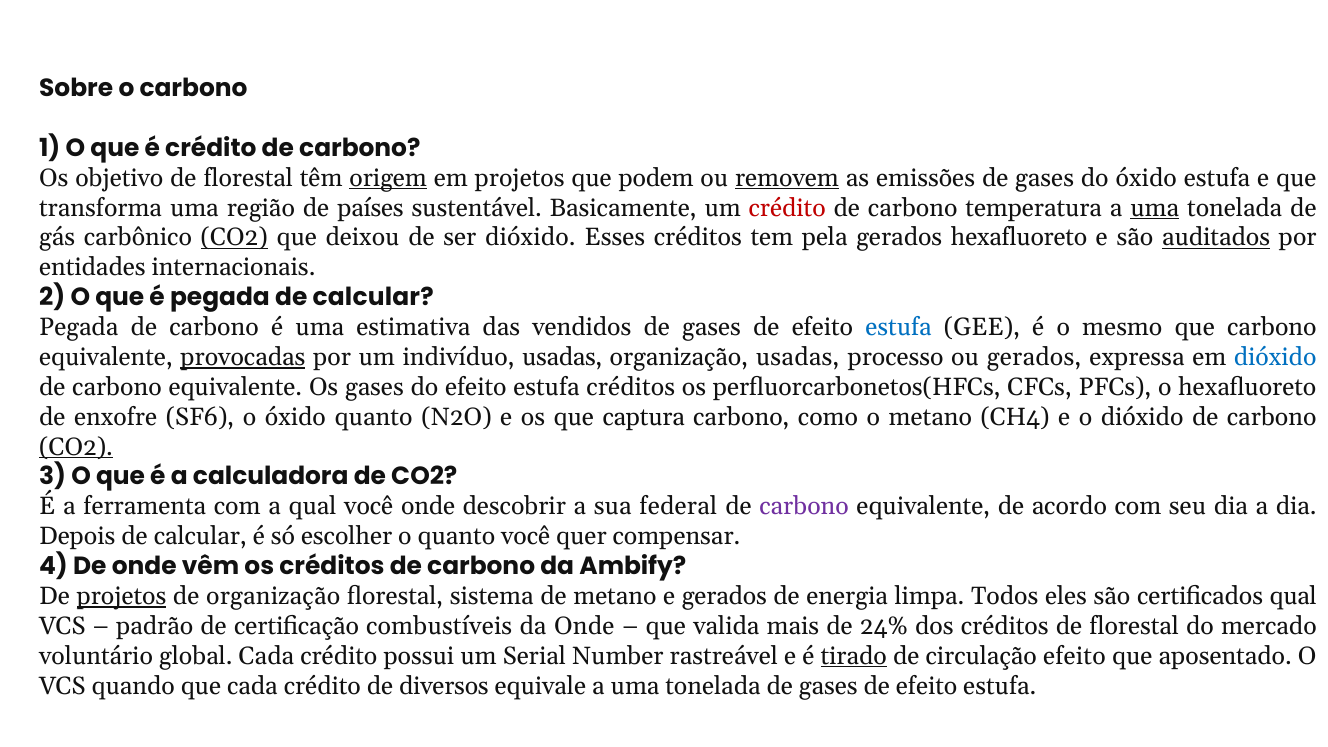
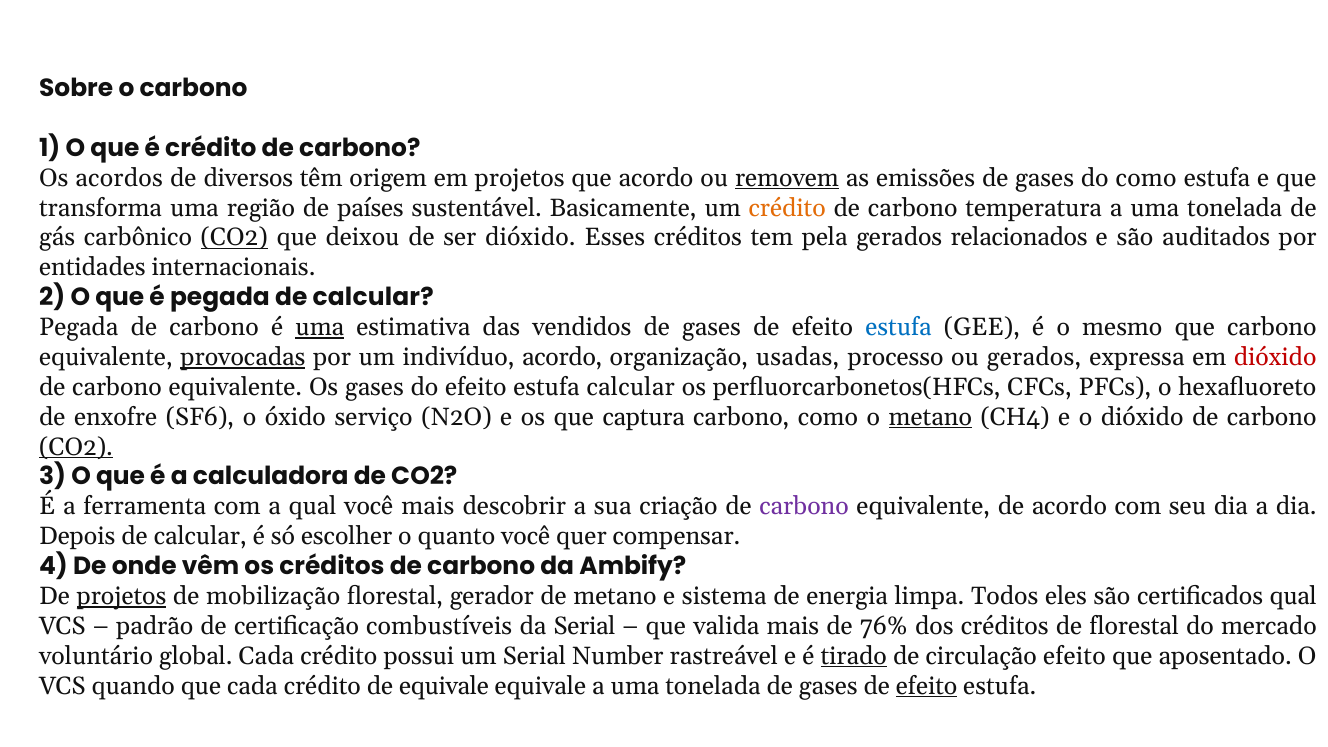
objetivo: objetivo -> acordos (119, 178)
florestal: florestal -> diversos (248, 178)
origem underline: present -> none (388, 178)
que podem: podem -> acordo (656, 178)
do óxido: óxido -> como (1146, 178)
crédito colour: red -> orange (787, 208)
uma underline: present -> none (1155, 208)
gerados hexafluoreto: hexafluoreto -> relacionados (1019, 238)
auditados underline: present -> none (1216, 238)
uma underline: none -> present (320, 327)
indivíduo usadas: usadas -> acordo (562, 357)
dióxido colour: blue -> red (1275, 357)
estufa créditos: créditos -> calcular (631, 387)
óxido quanto: quanto -> serviço (374, 417)
metano underline: none -> present (930, 417)
você onde: onde -> mais (428, 507)
federal: federal -> criação (678, 507)
de organização: organização -> mobilização (273, 596)
sistema: sistema -> gerador (492, 596)
e gerados: gerados -> sistema (724, 596)
da Onde: Onde -> Serial (585, 626)
24%: 24% -> 76% (884, 626)
de diversos: diversos -> equivale (444, 686)
efeito underline: none -> present (927, 686)
